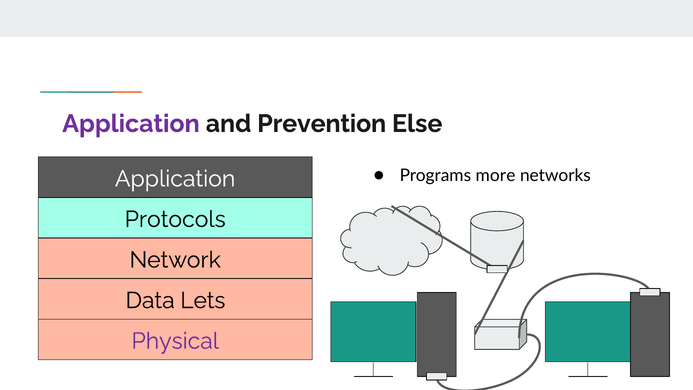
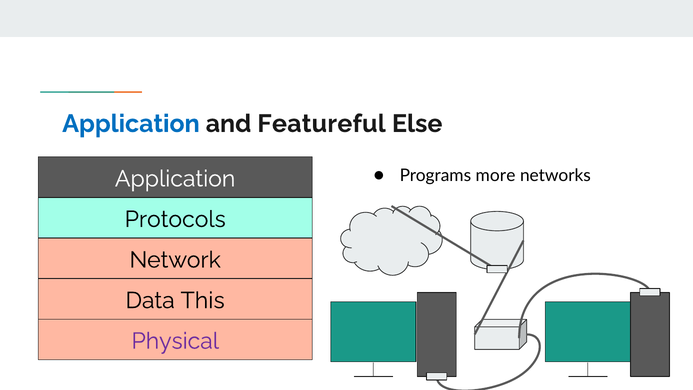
Application colour: purple -> blue (131, 124)
Prevention: Prevention -> Featureful (322, 124)
Lets: Lets -> This (203, 300)
